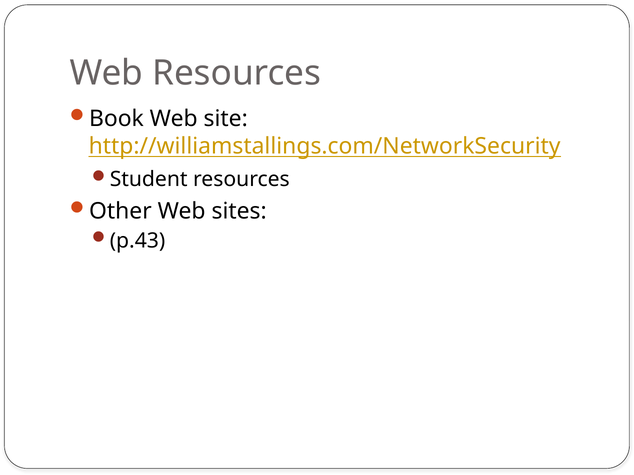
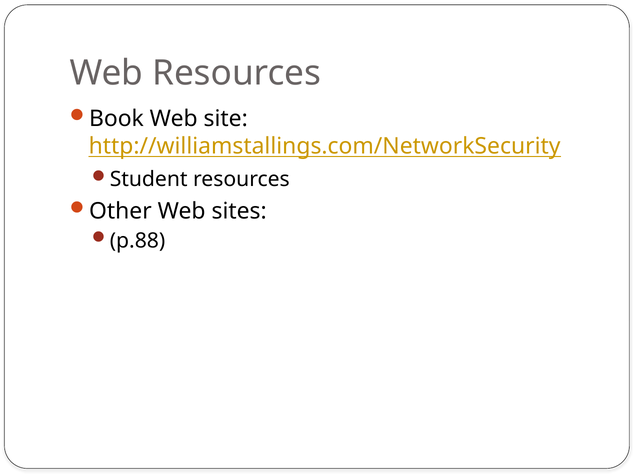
p.43: p.43 -> p.88 (138, 241)
